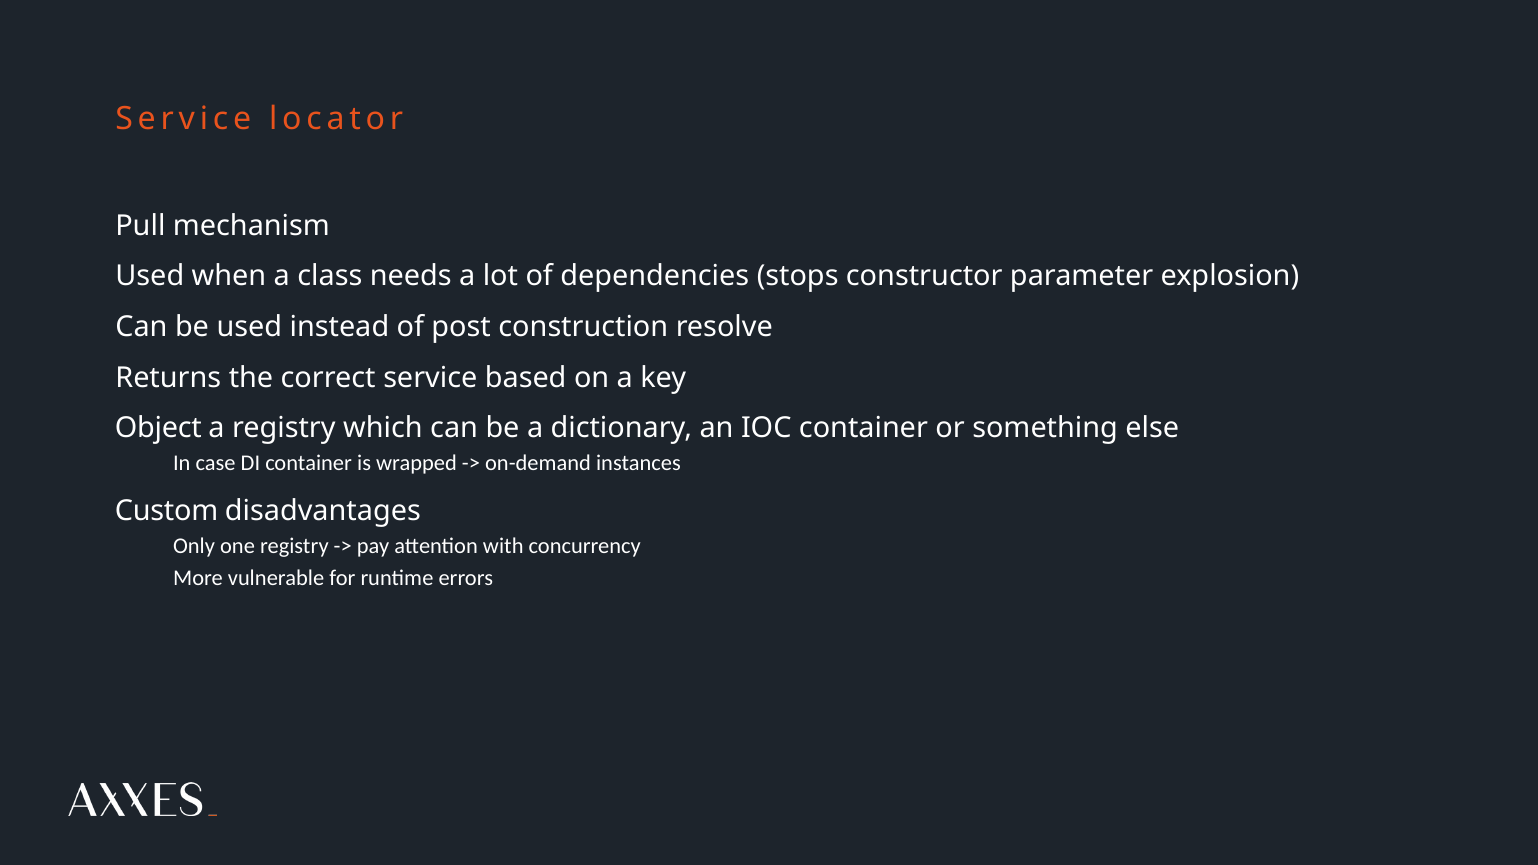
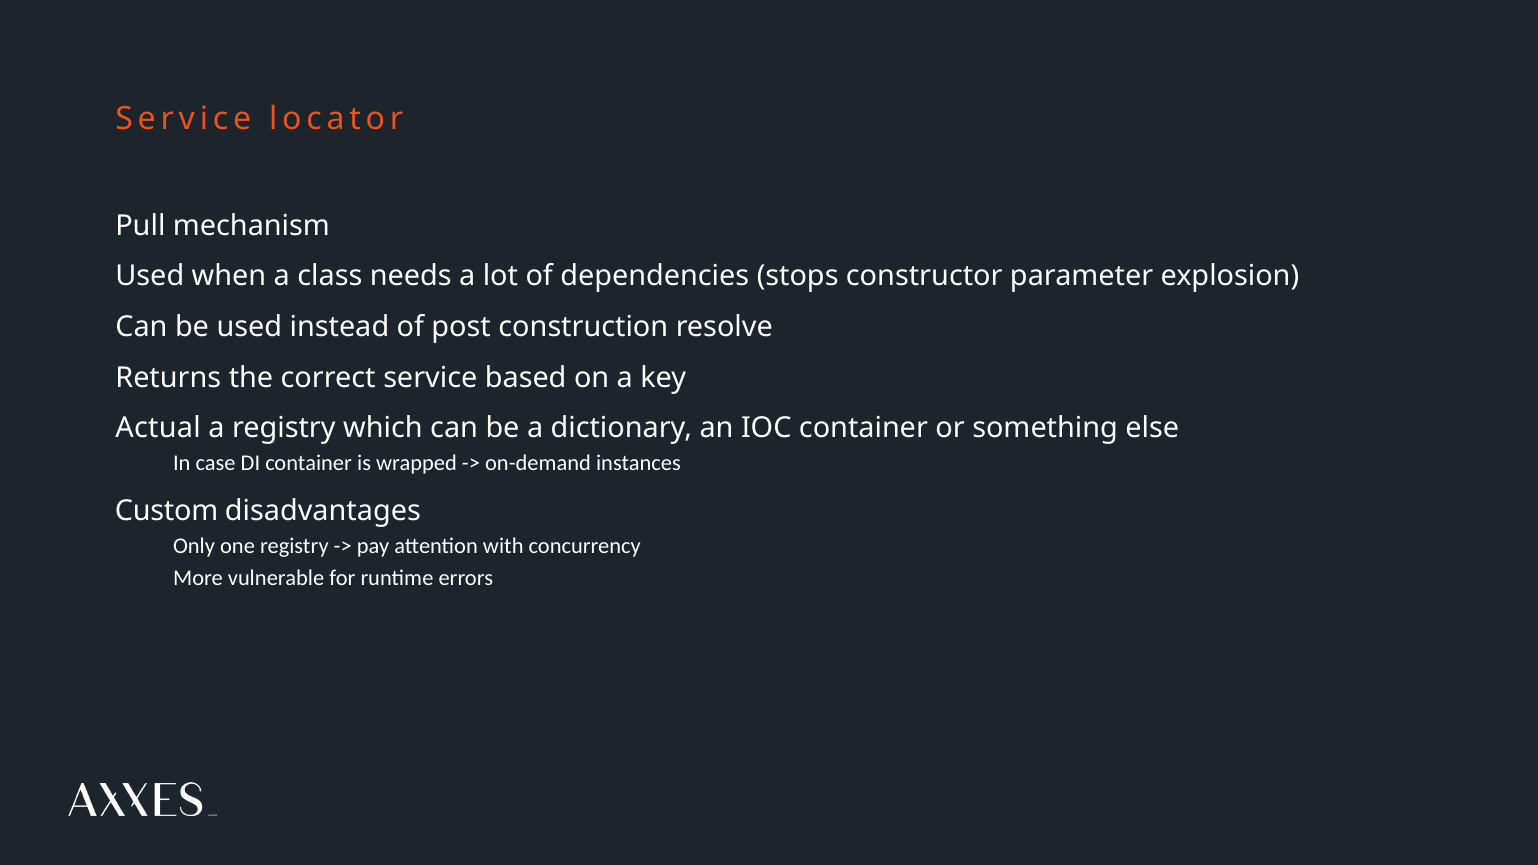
Object: Object -> Actual (158, 428)
